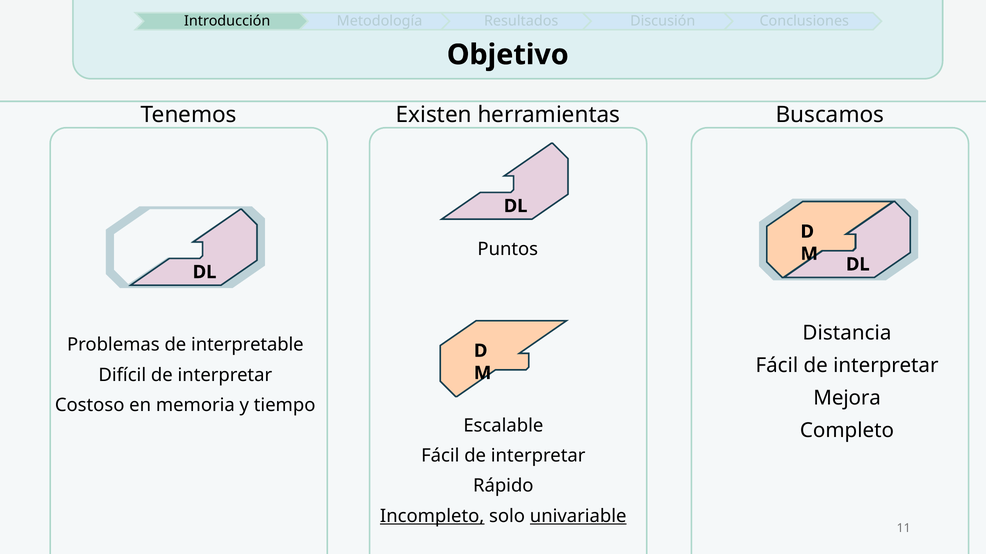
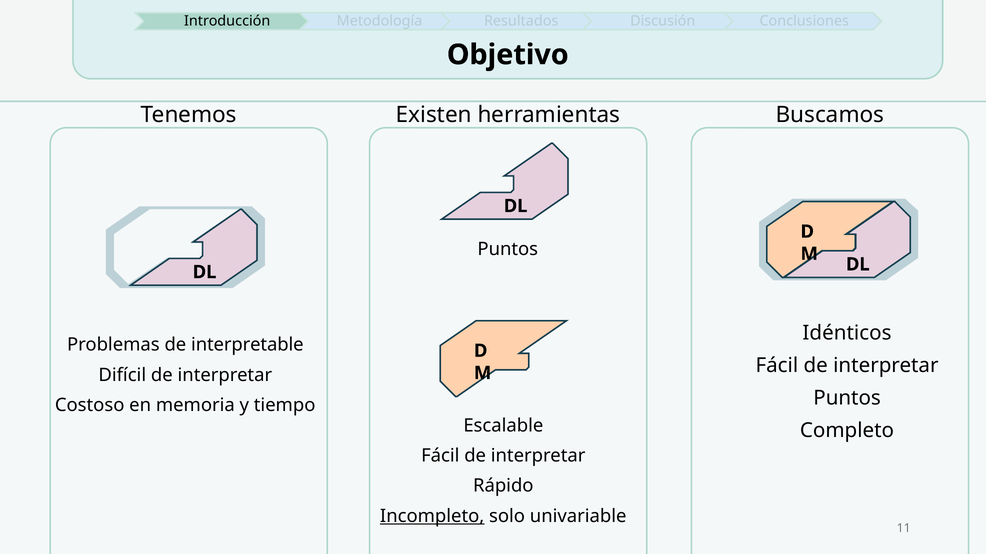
Distancia: Distancia -> Idénticos (847, 333)
Mejora: Mejora -> Puntos (847, 398)
univariable underline: present -> none (578, 517)
